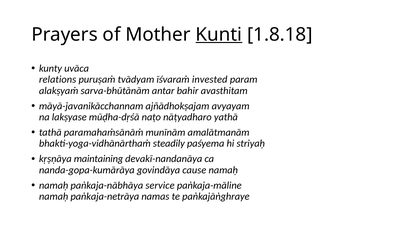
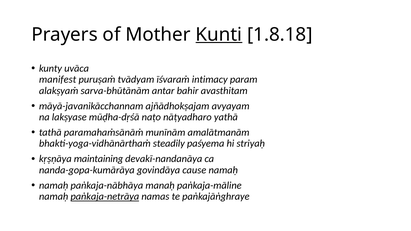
relations: relations -> manifest (58, 80)
invested: invested -> intimacy (210, 80)
service: service -> manaḥ (160, 186)
paṅkaja-netrāya underline: none -> present (105, 197)
